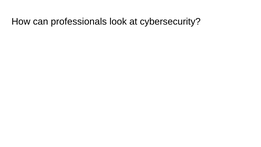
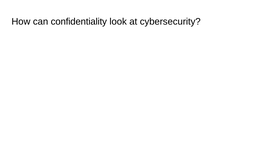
professionals: professionals -> confidentiality (79, 22)
